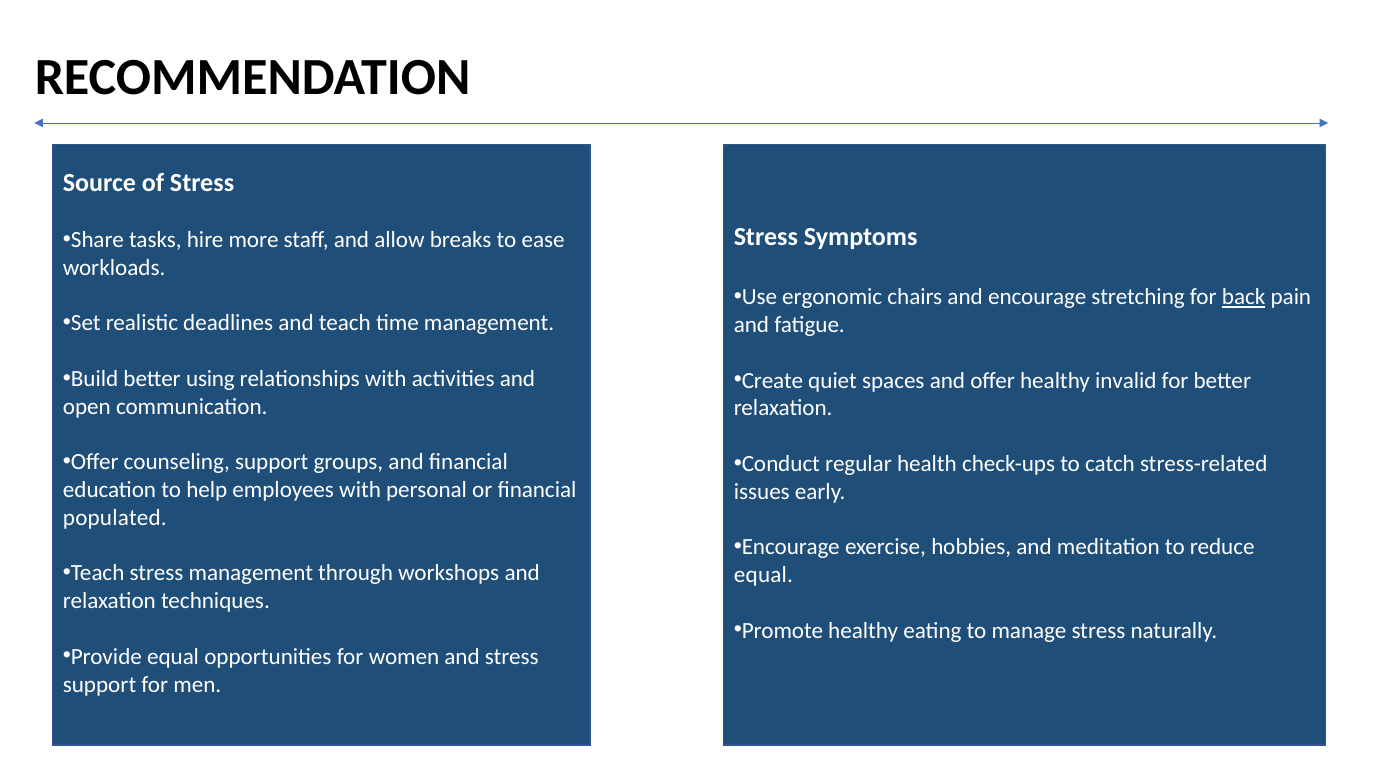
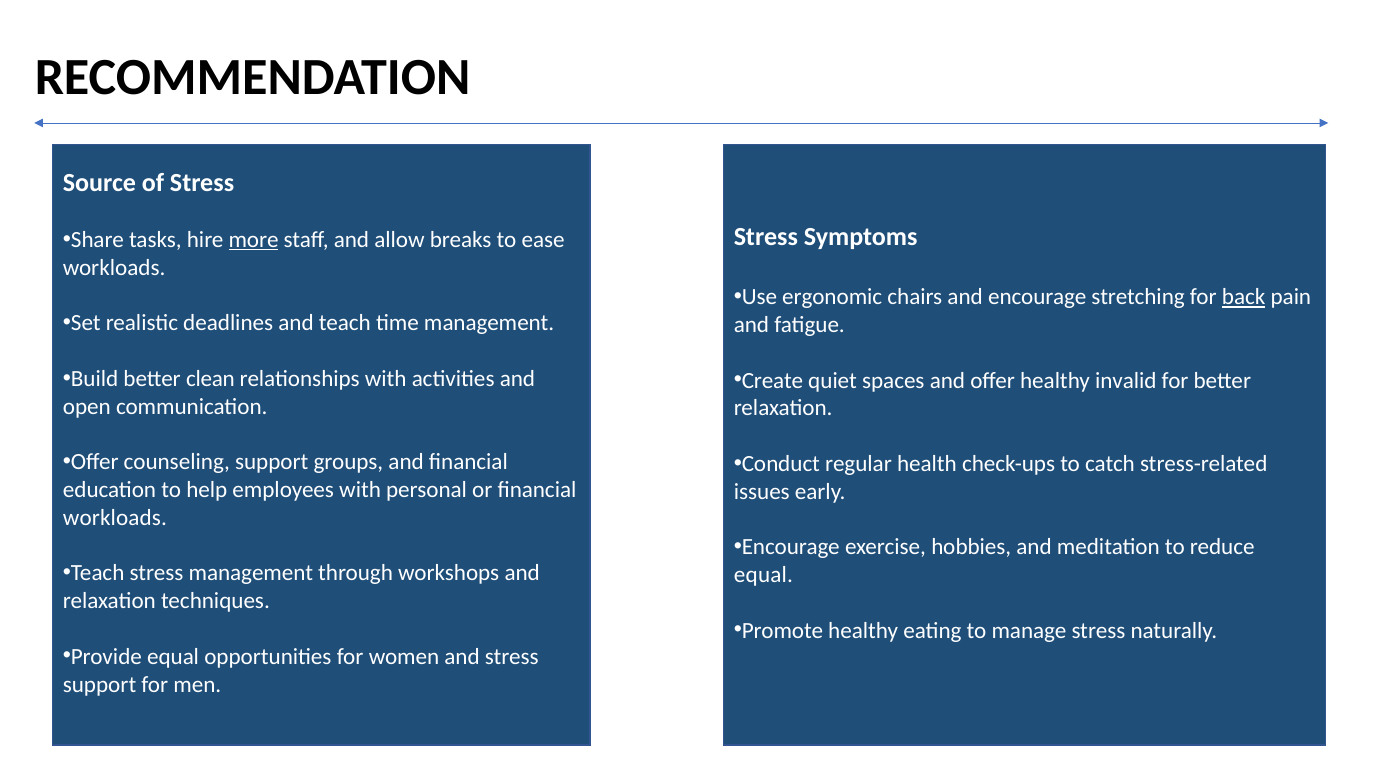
more underline: none -> present (254, 240)
using: using -> clean (210, 379)
populated: populated -> workloads (115, 518)
